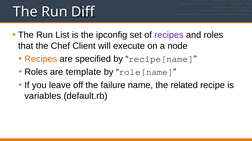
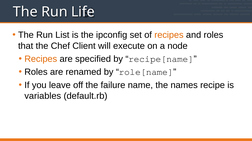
Diff: Diff -> Life (83, 12)
recipes colour: purple -> orange (169, 35)
template: template -> renamed (83, 72)
related: related -> names (184, 86)
